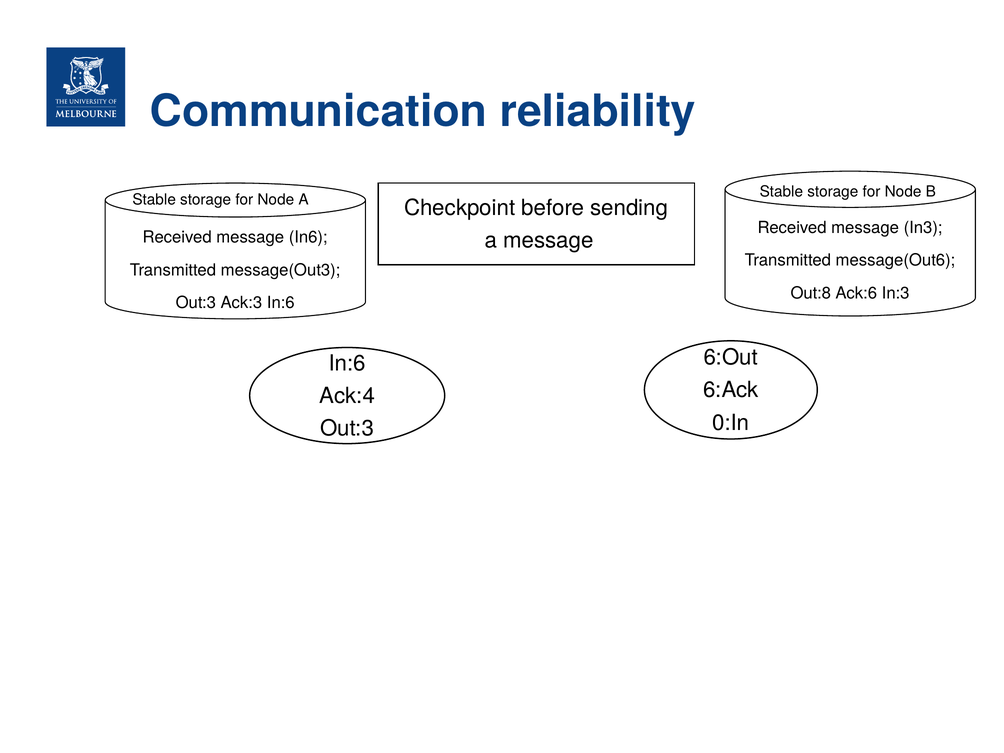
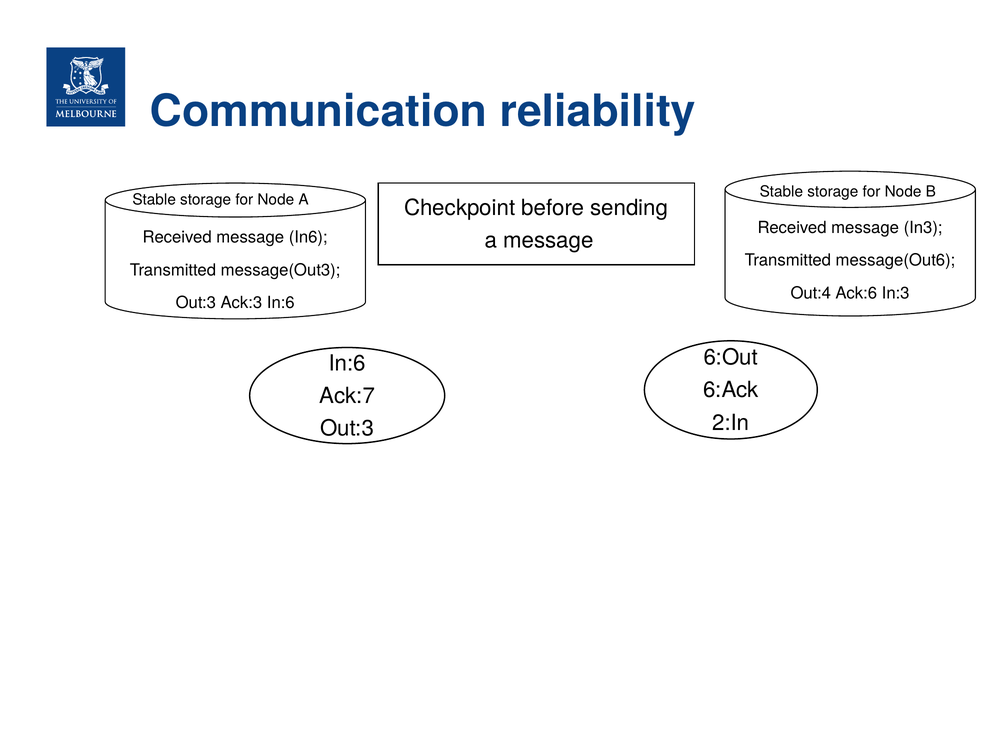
Out:8: Out:8 -> Out:4 (811, 293)
Ack:4: Ack:4 -> Ack:7 (347, 396)
0:In: 0:In -> 2:In (731, 423)
